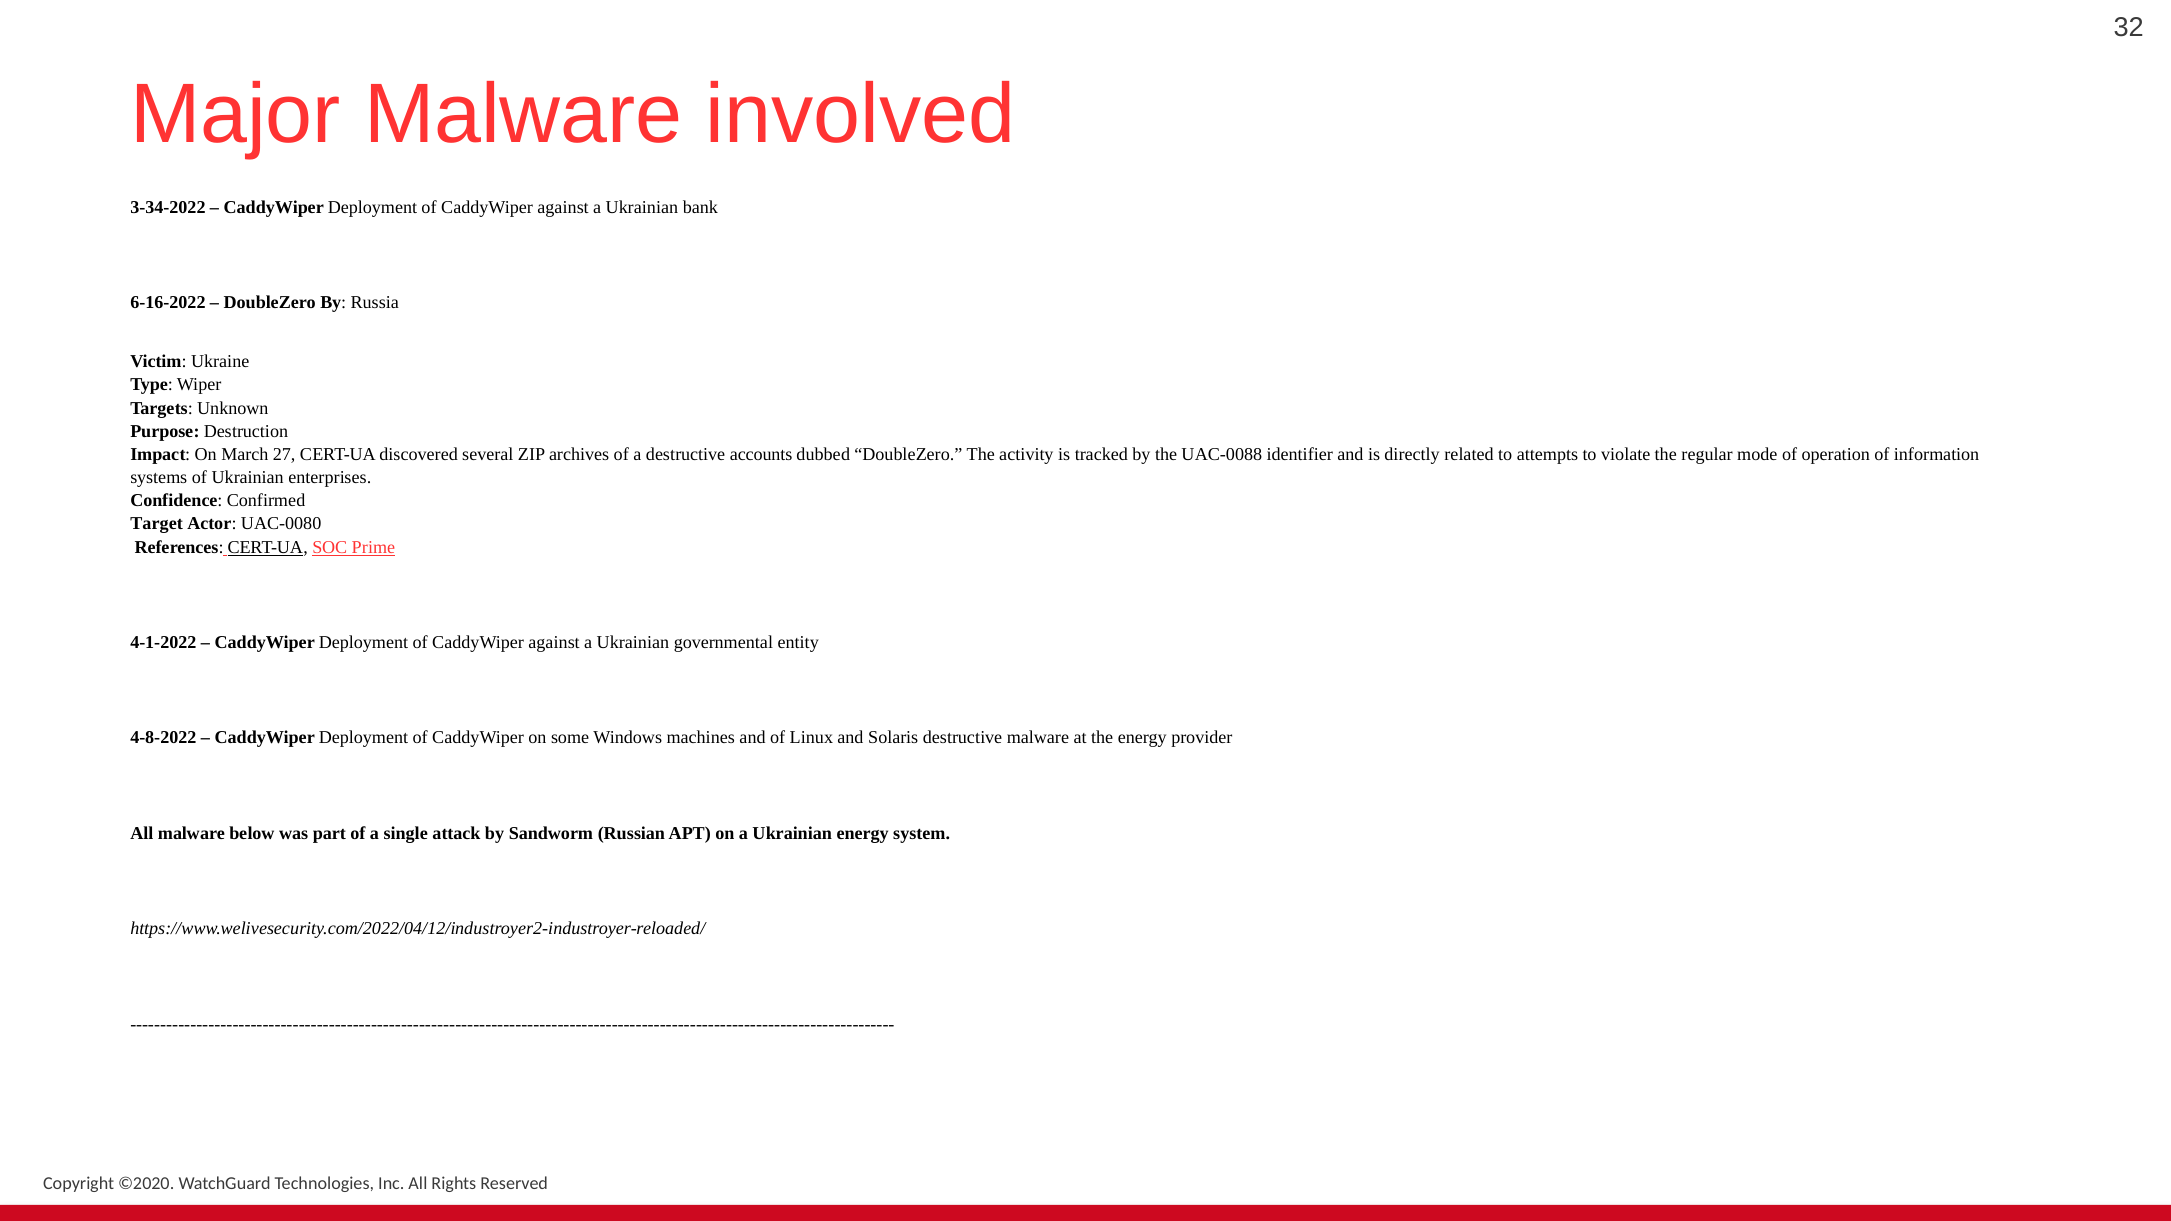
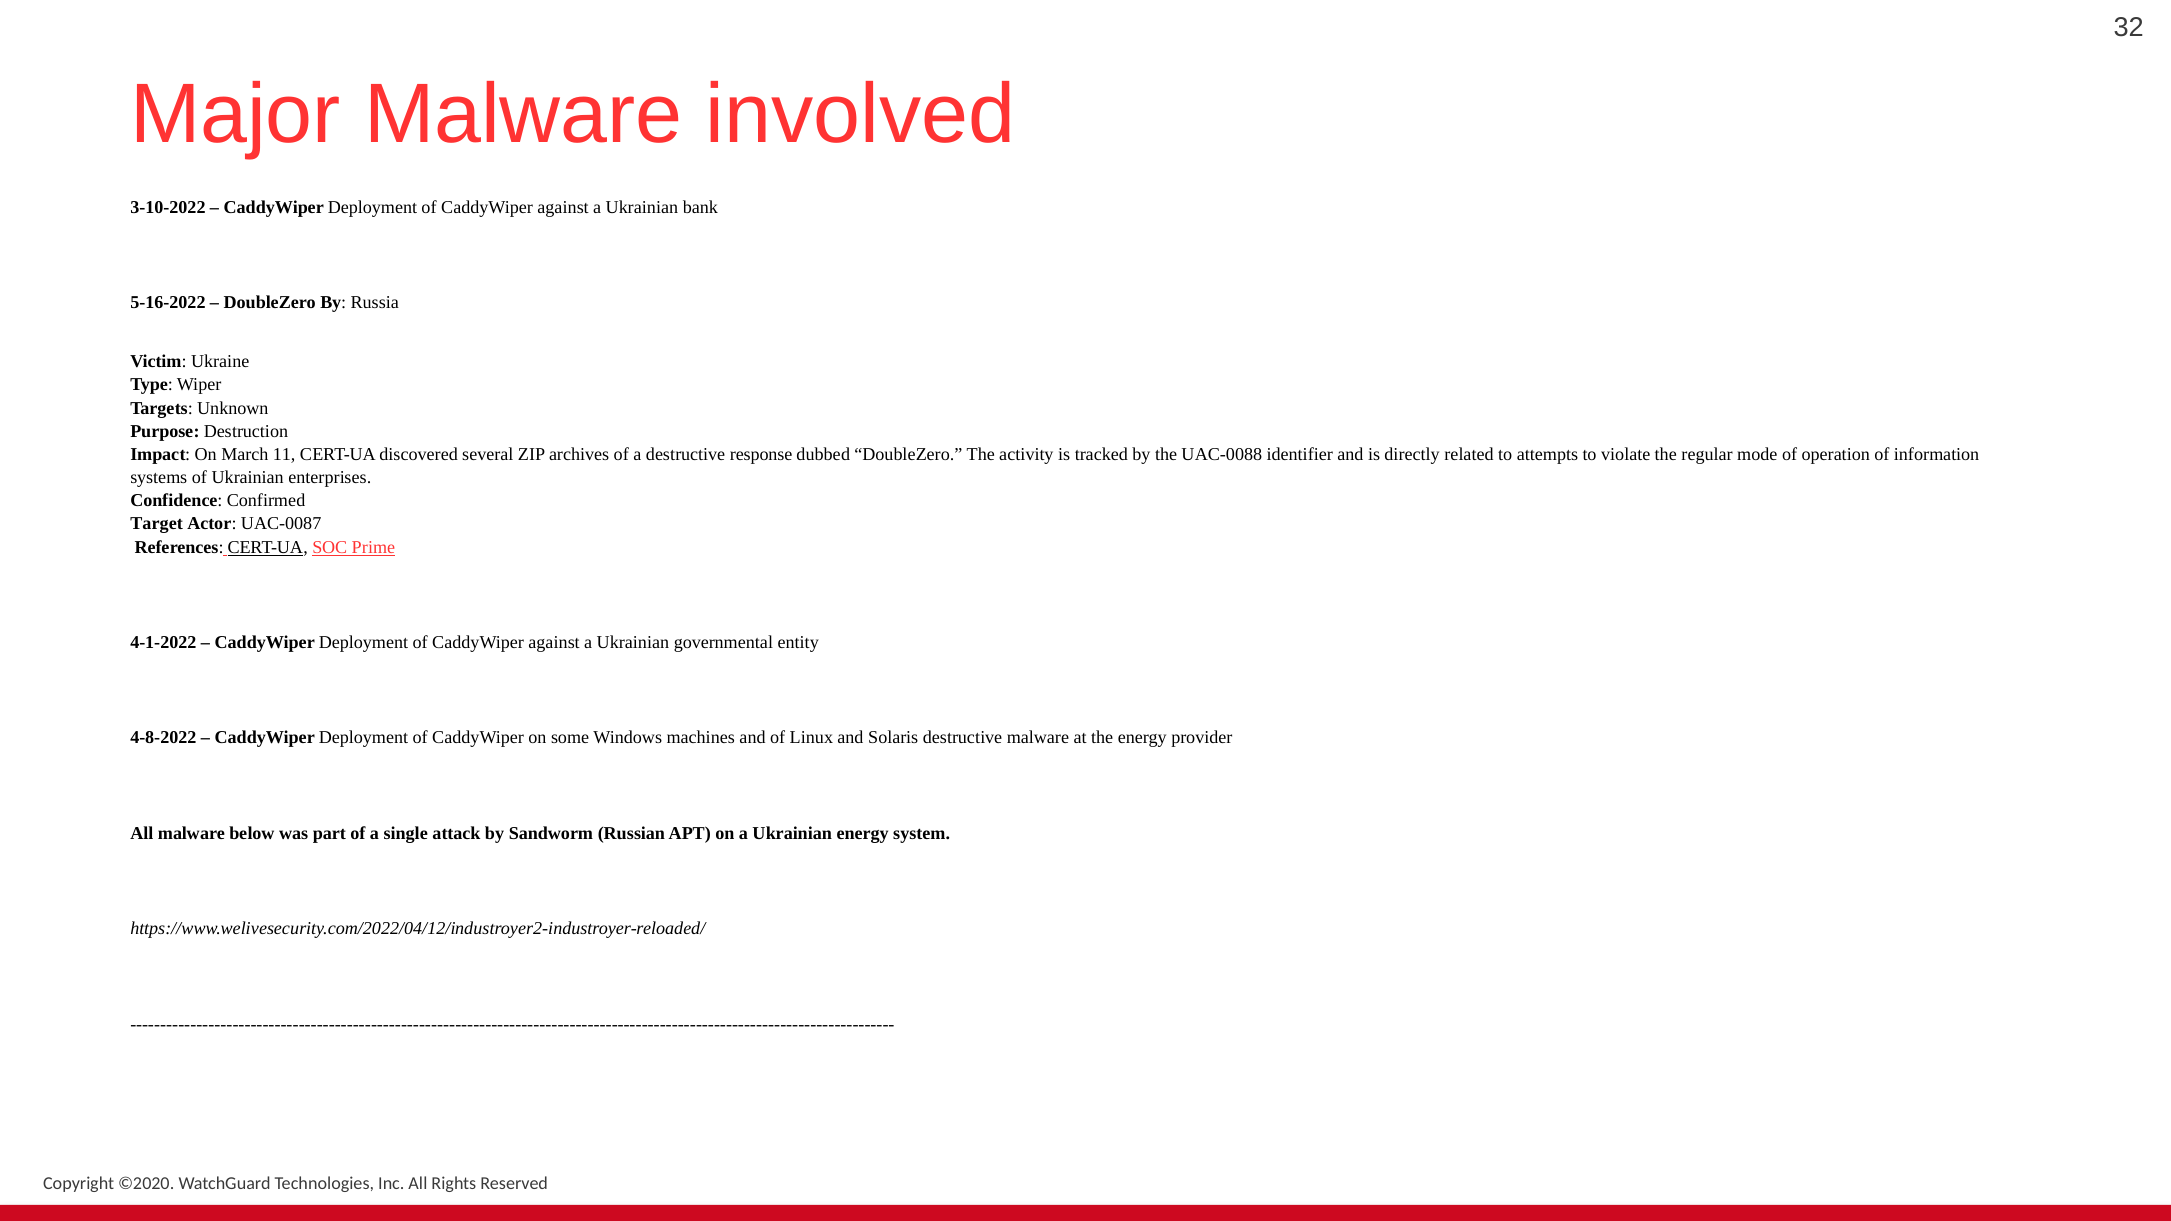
3-34-2022: 3-34-2022 -> 3-10-2022 (168, 207)
6-16-2022: 6-16-2022 -> 5-16-2022 (168, 303)
27: 27 -> 11 (284, 455)
accounts: accounts -> response (761, 455)
UAC-0080: UAC-0080 -> UAC-0087 (281, 524)
